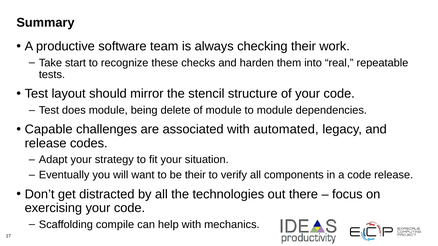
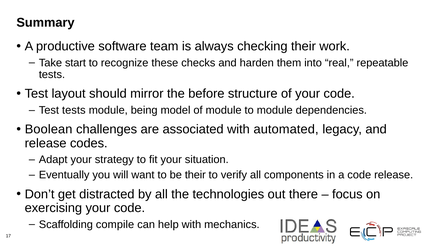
stencil: stencil -> before (206, 94)
Test does: does -> tests (74, 110)
delete: delete -> model (176, 110)
Capable: Capable -> Boolean (49, 130)
